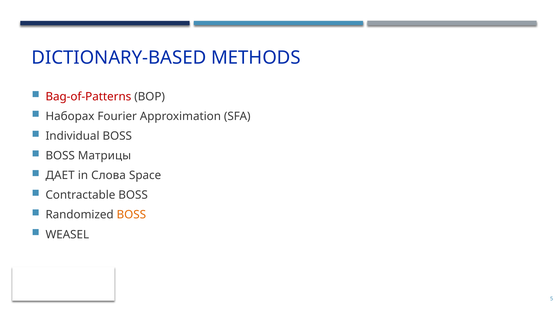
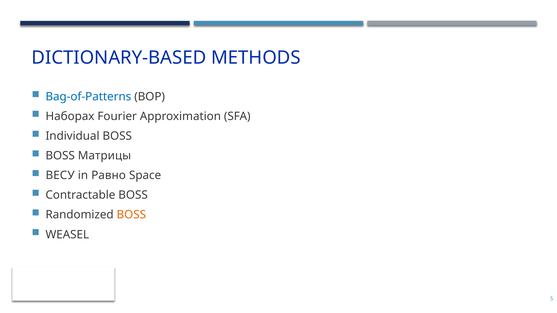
Bag-of-Patterns colour: red -> blue (88, 97)
ДАЕТ: ДАЕТ -> ВЕСУ (60, 176)
Слова: Слова -> Равно (109, 176)
